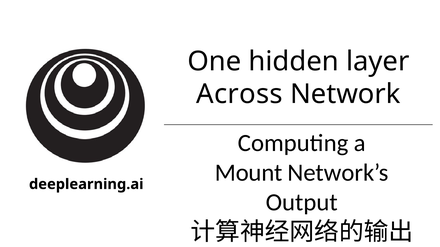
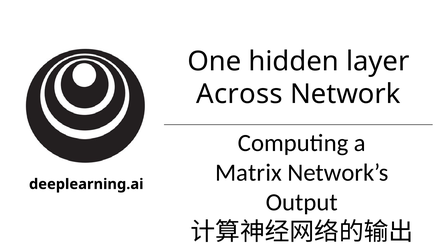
Mount: Mount -> Matrix (248, 173)
